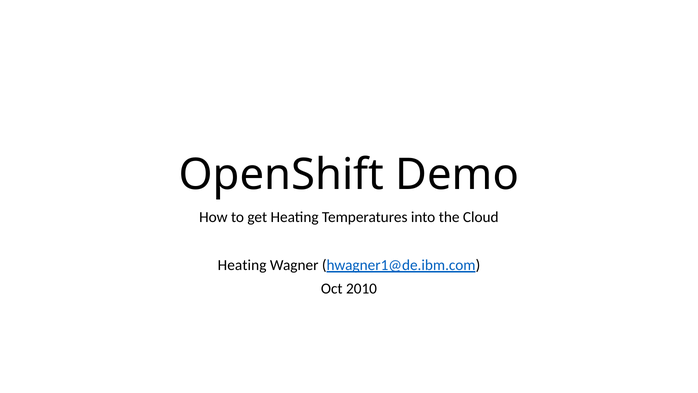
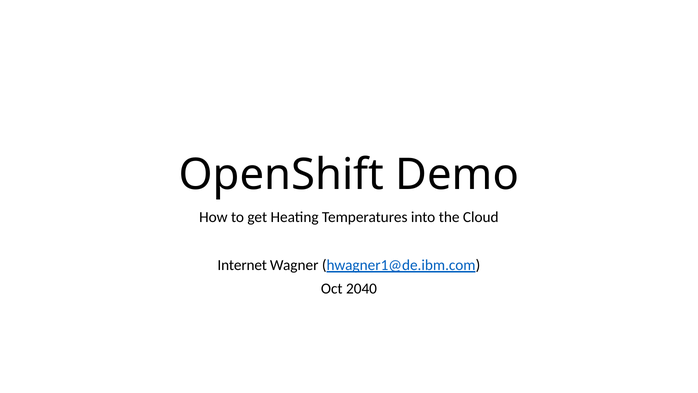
Heating: Heating -> Internet (242, 265)
2010: 2010 -> 2040 (362, 289)
